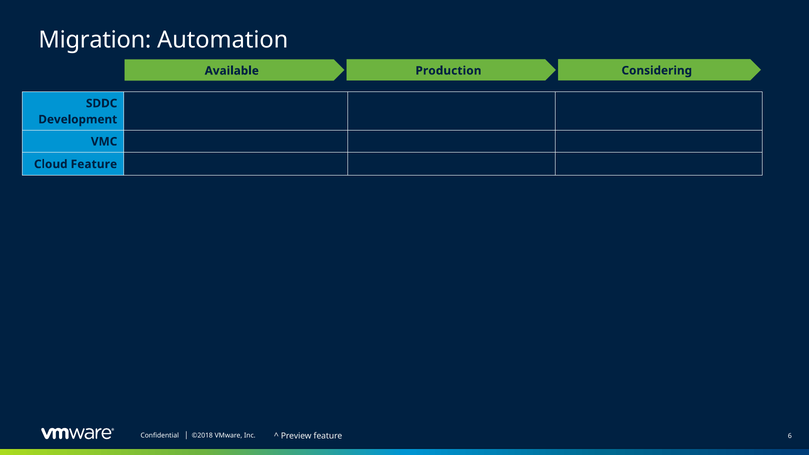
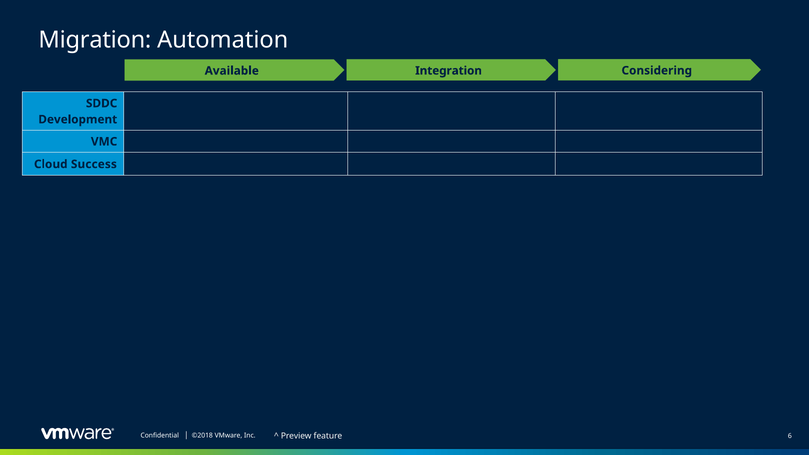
Production: Production -> Integration (449, 71)
Cloud Feature: Feature -> Success (94, 164)
